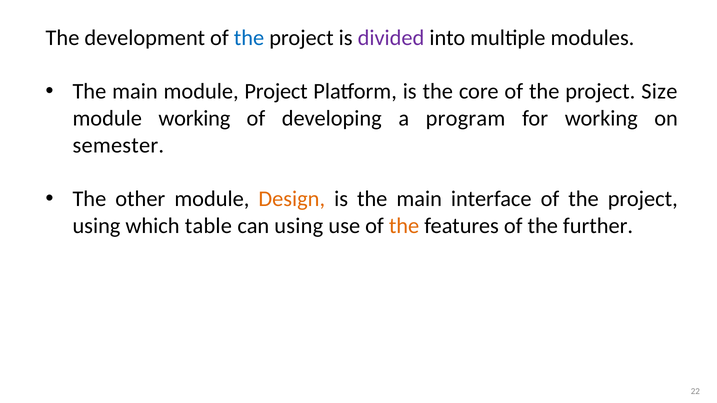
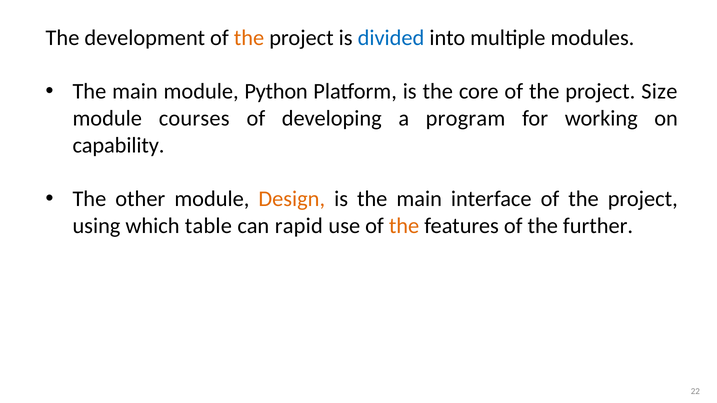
the colour: blue -> orange (249, 38)
divided colour: purple -> blue (391, 38)
module Project: Project -> Python (276, 91)
module working: working -> courses (194, 118)
semester: semester -> capability (118, 145)
can using: using -> rapid (299, 226)
